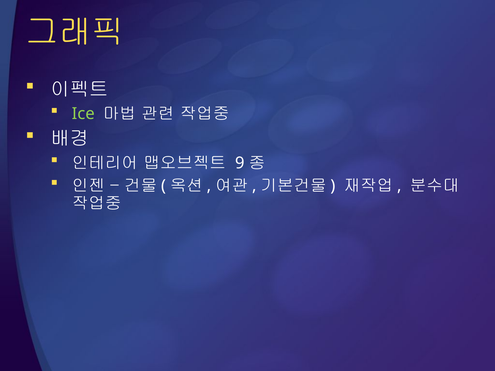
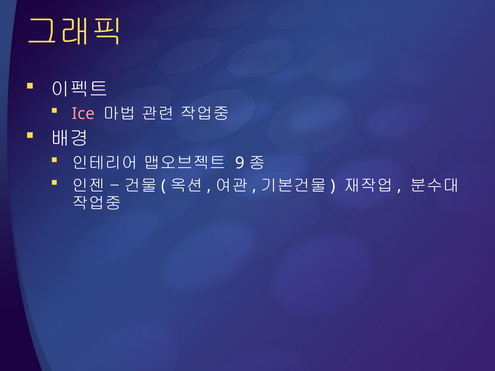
Ice colour: light green -> pink (83, 114)
